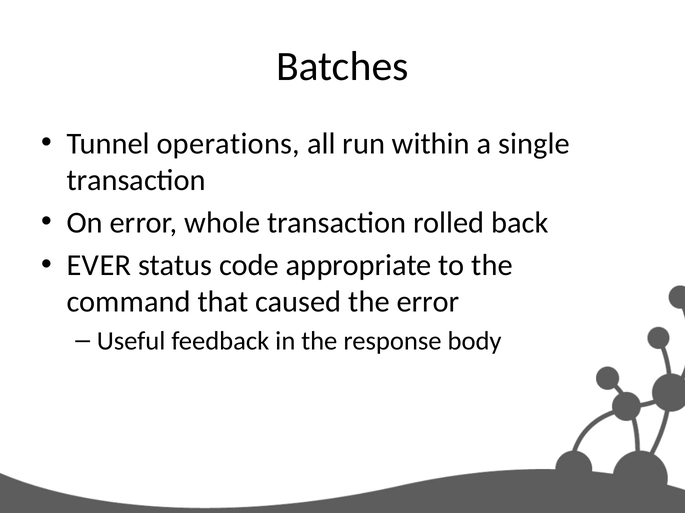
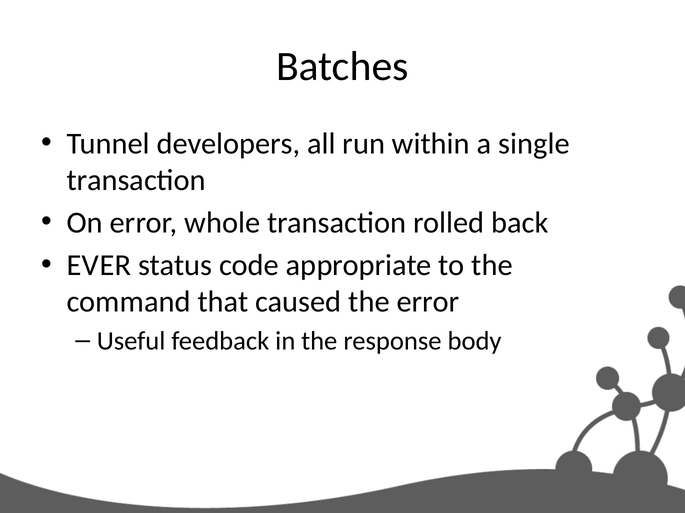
operations: operations -> developers (228, 144)
